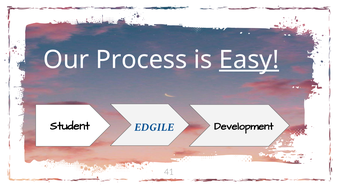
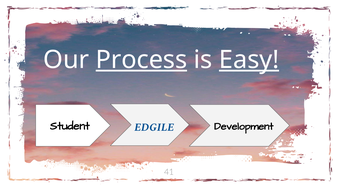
Process underline: none -> present (141, 60)
